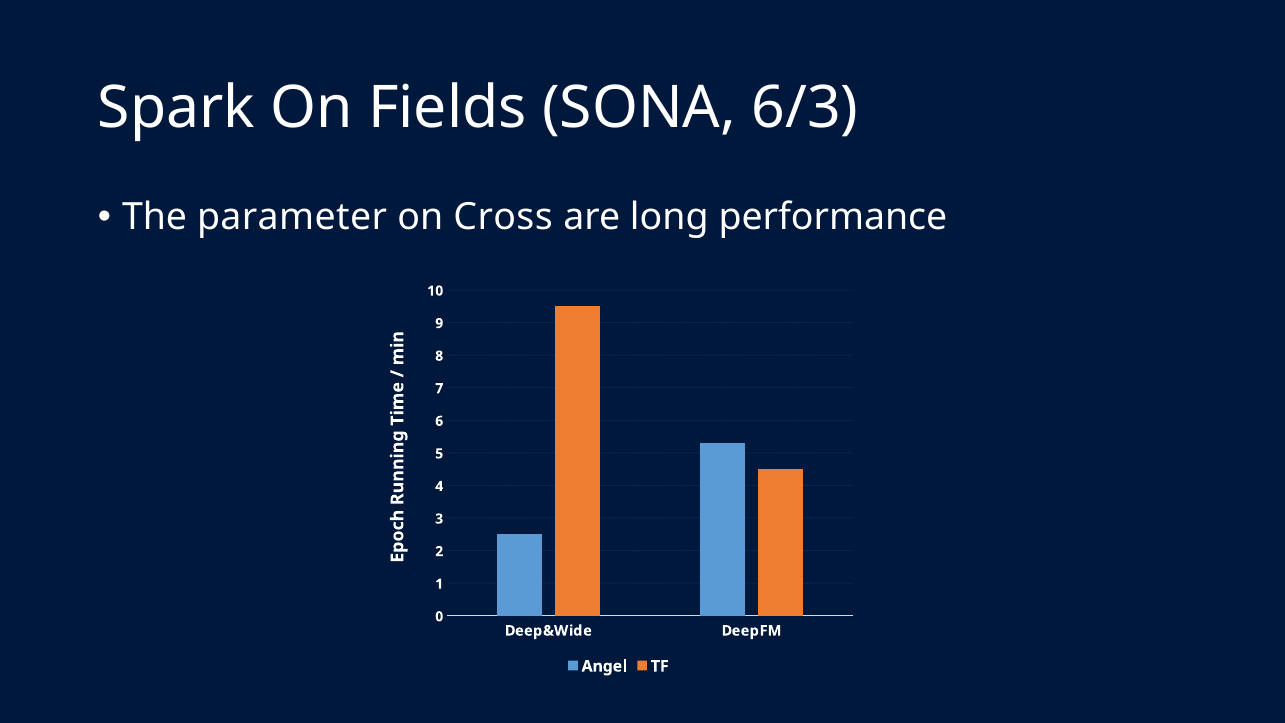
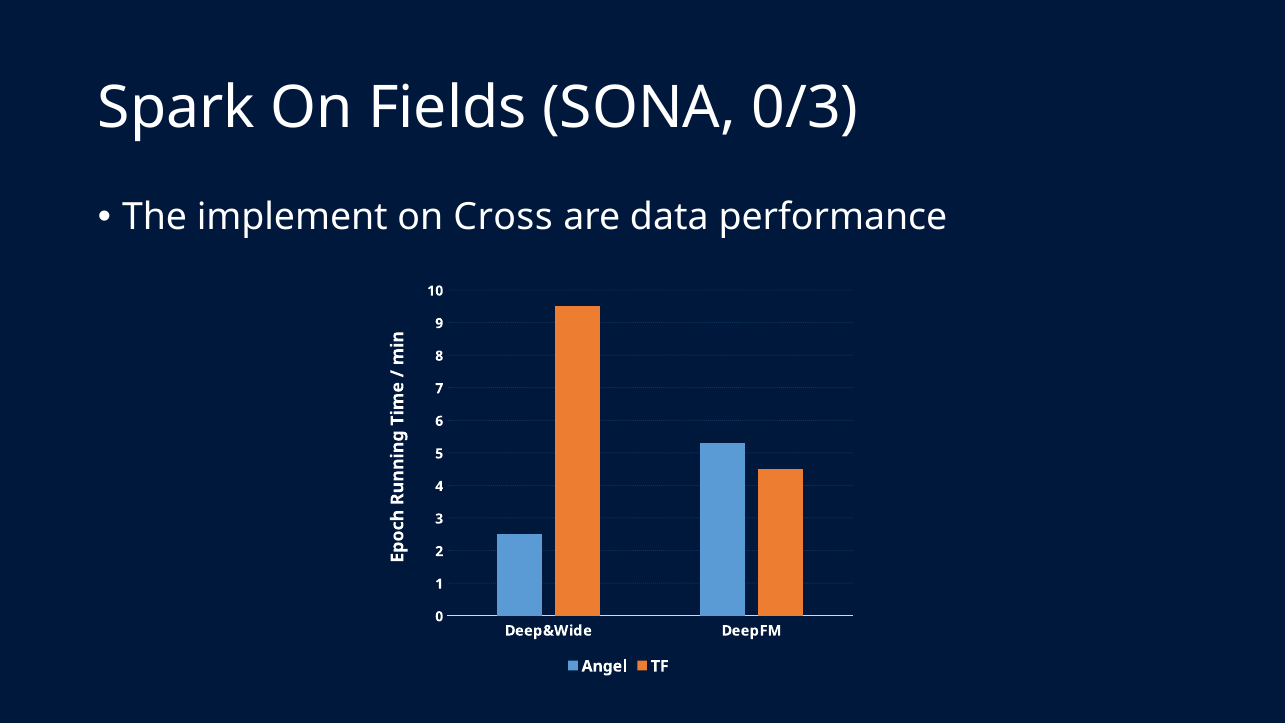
6/3: 6/3 -> 0/3 (805, 108)
parameter: parameter -> implement (292, 217)
long: long -> data (669, 217)
